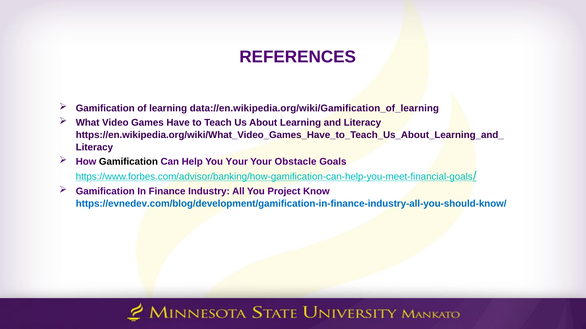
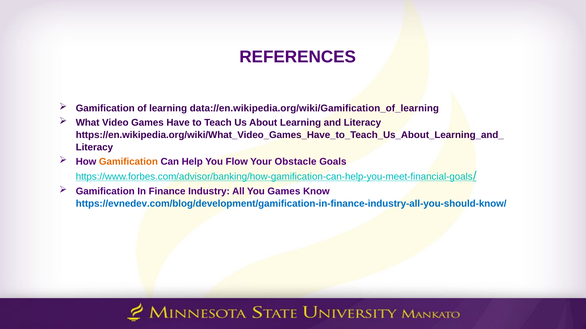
Gamification colour: black -> orange (128, 162)
You Your: Your -> Flow (237, 162)
You Project: Project -> Games (284, 192)
